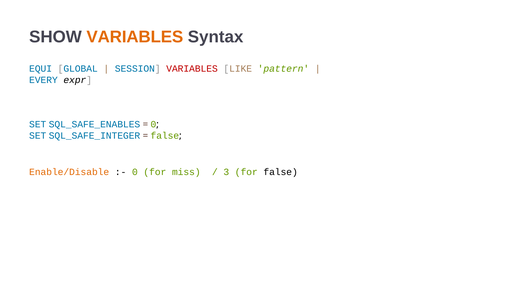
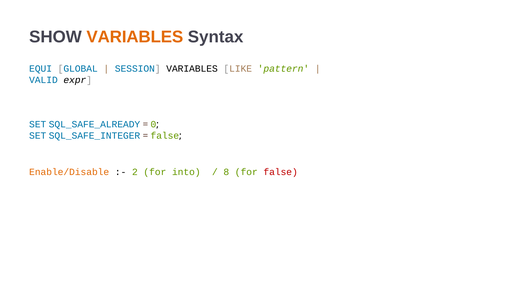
VARIABLES colour: red -> black (192, 69)
EVERY: EVERY -> VALID (43, 80)
SQL_SAFE_ENABLES: SQL_SAFE_ENABLES -> SQL_SAFE_ALREADY (94, 124)
0: 0 -> 2 (135, 172)
miss: miss -> into (186, 172)
3: 3 -> 8 (226, 172)
false colour: black -> red (281, 172)
